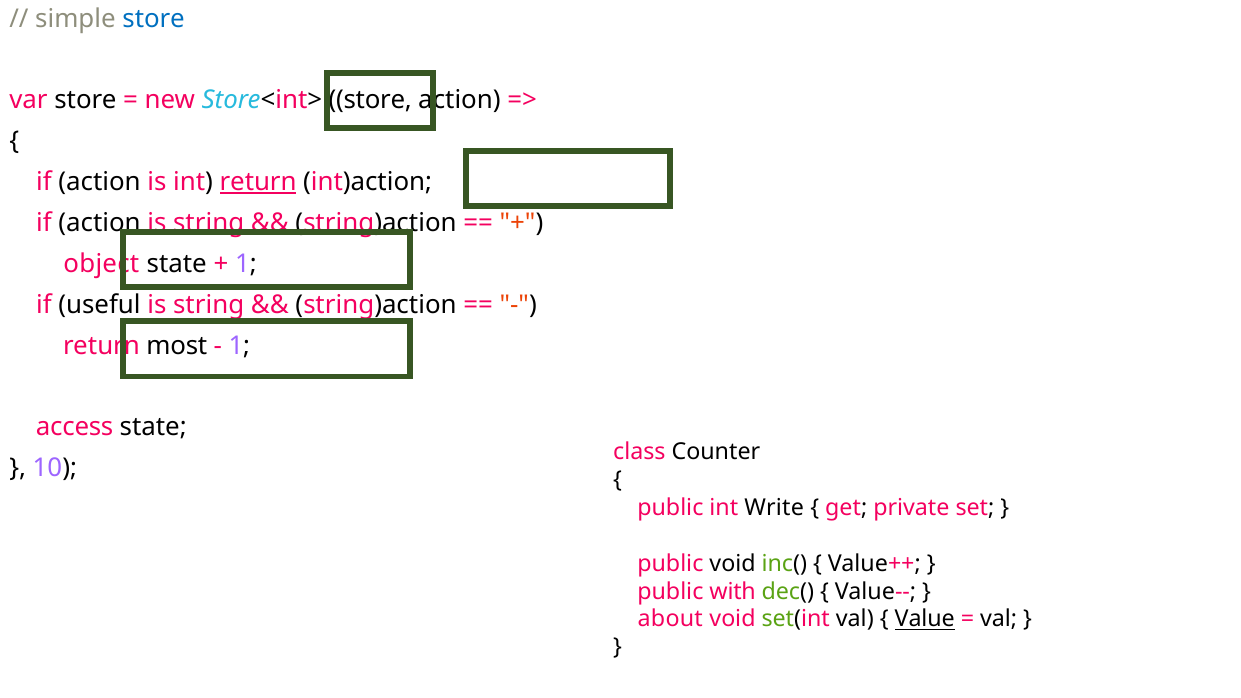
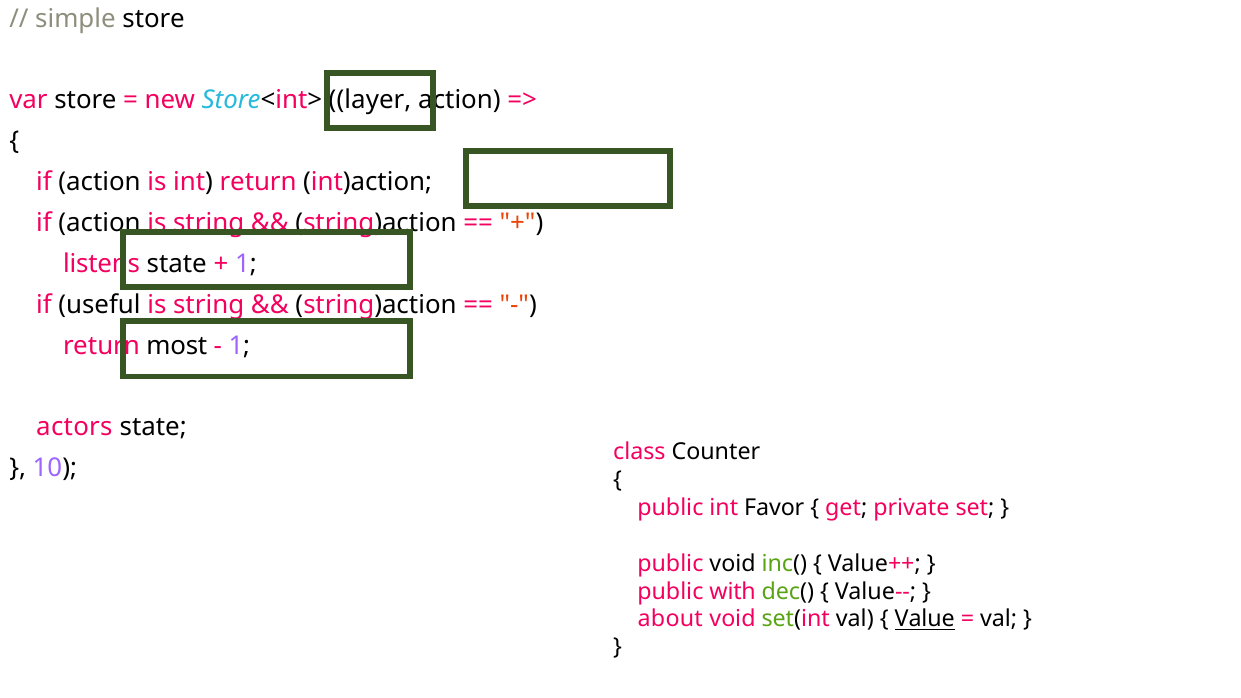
store colour: blue -> black (154, 19)
Store<int> store: store -> layer (370, 100)
return underline: present -> none (258, 182)
object: object -> listens (102, 264)
access: access -> actors (74, 427)
Write: Write -> Favor (774, 508)
